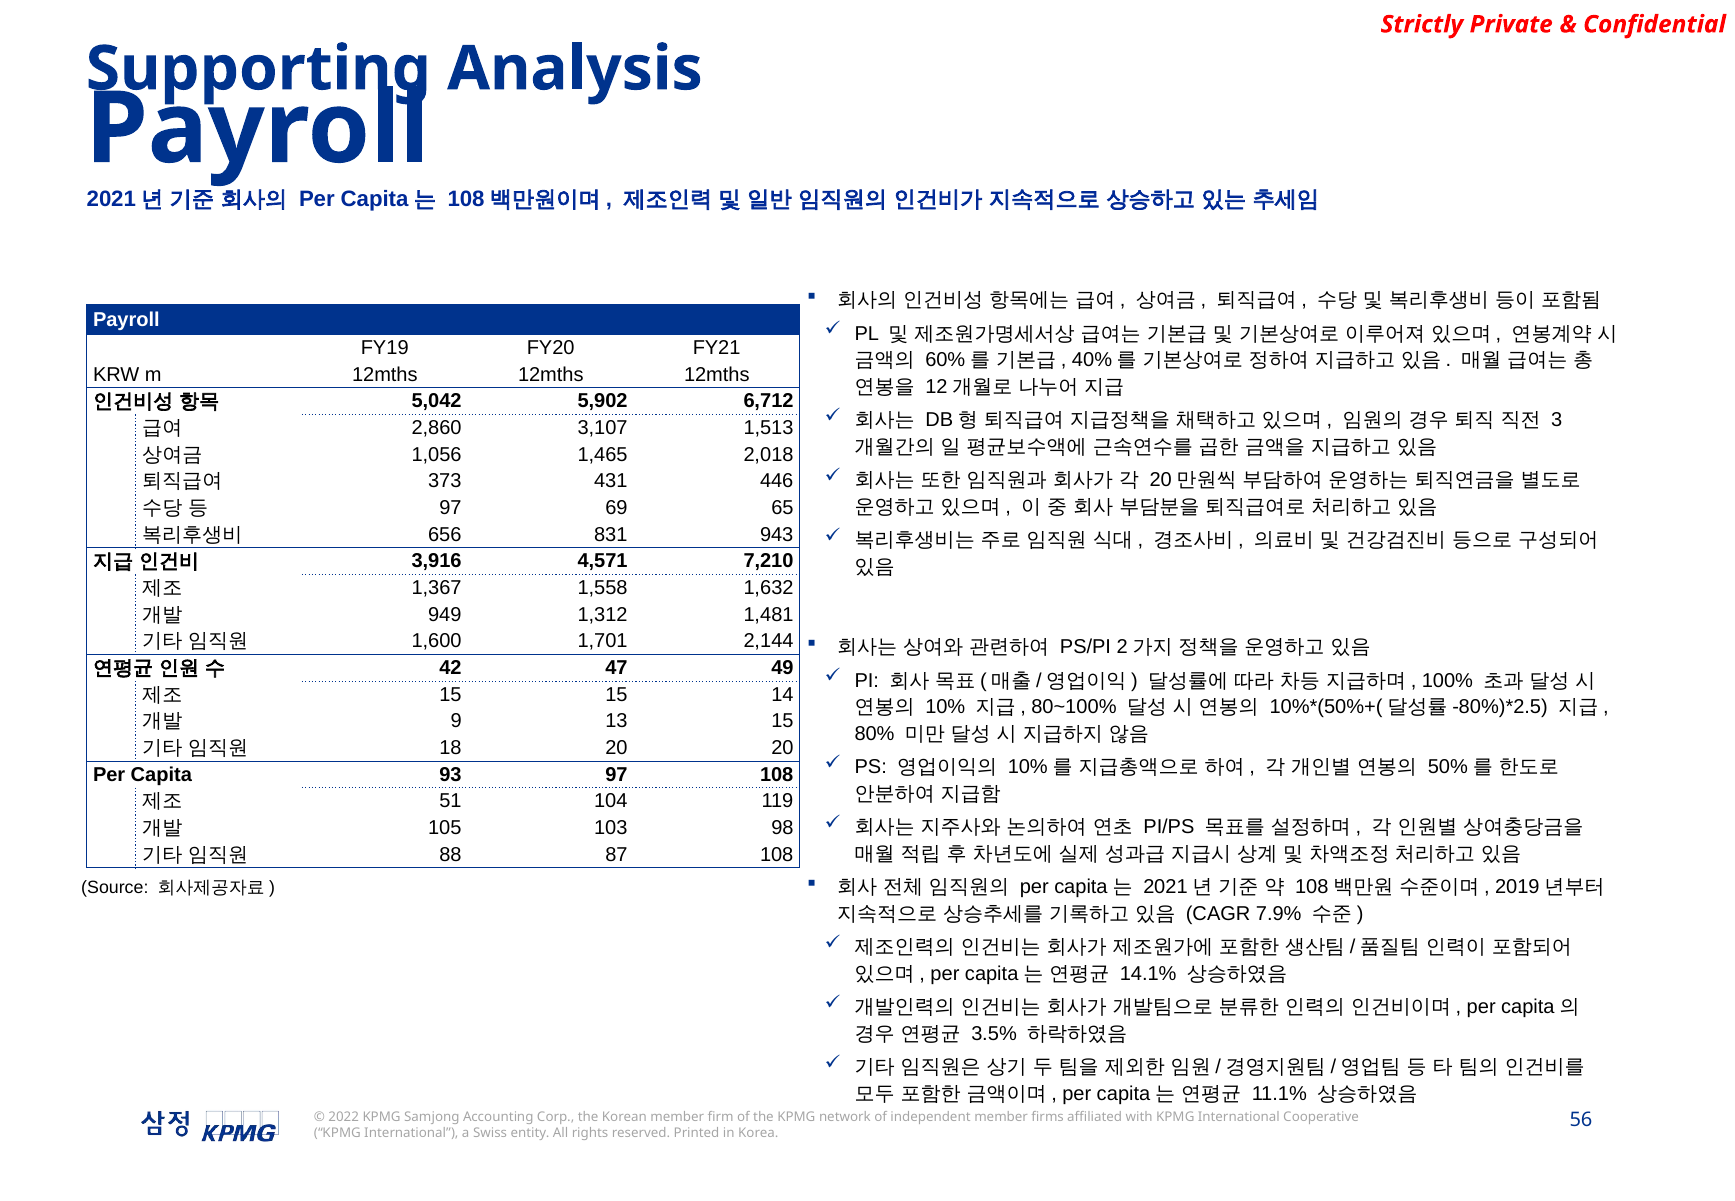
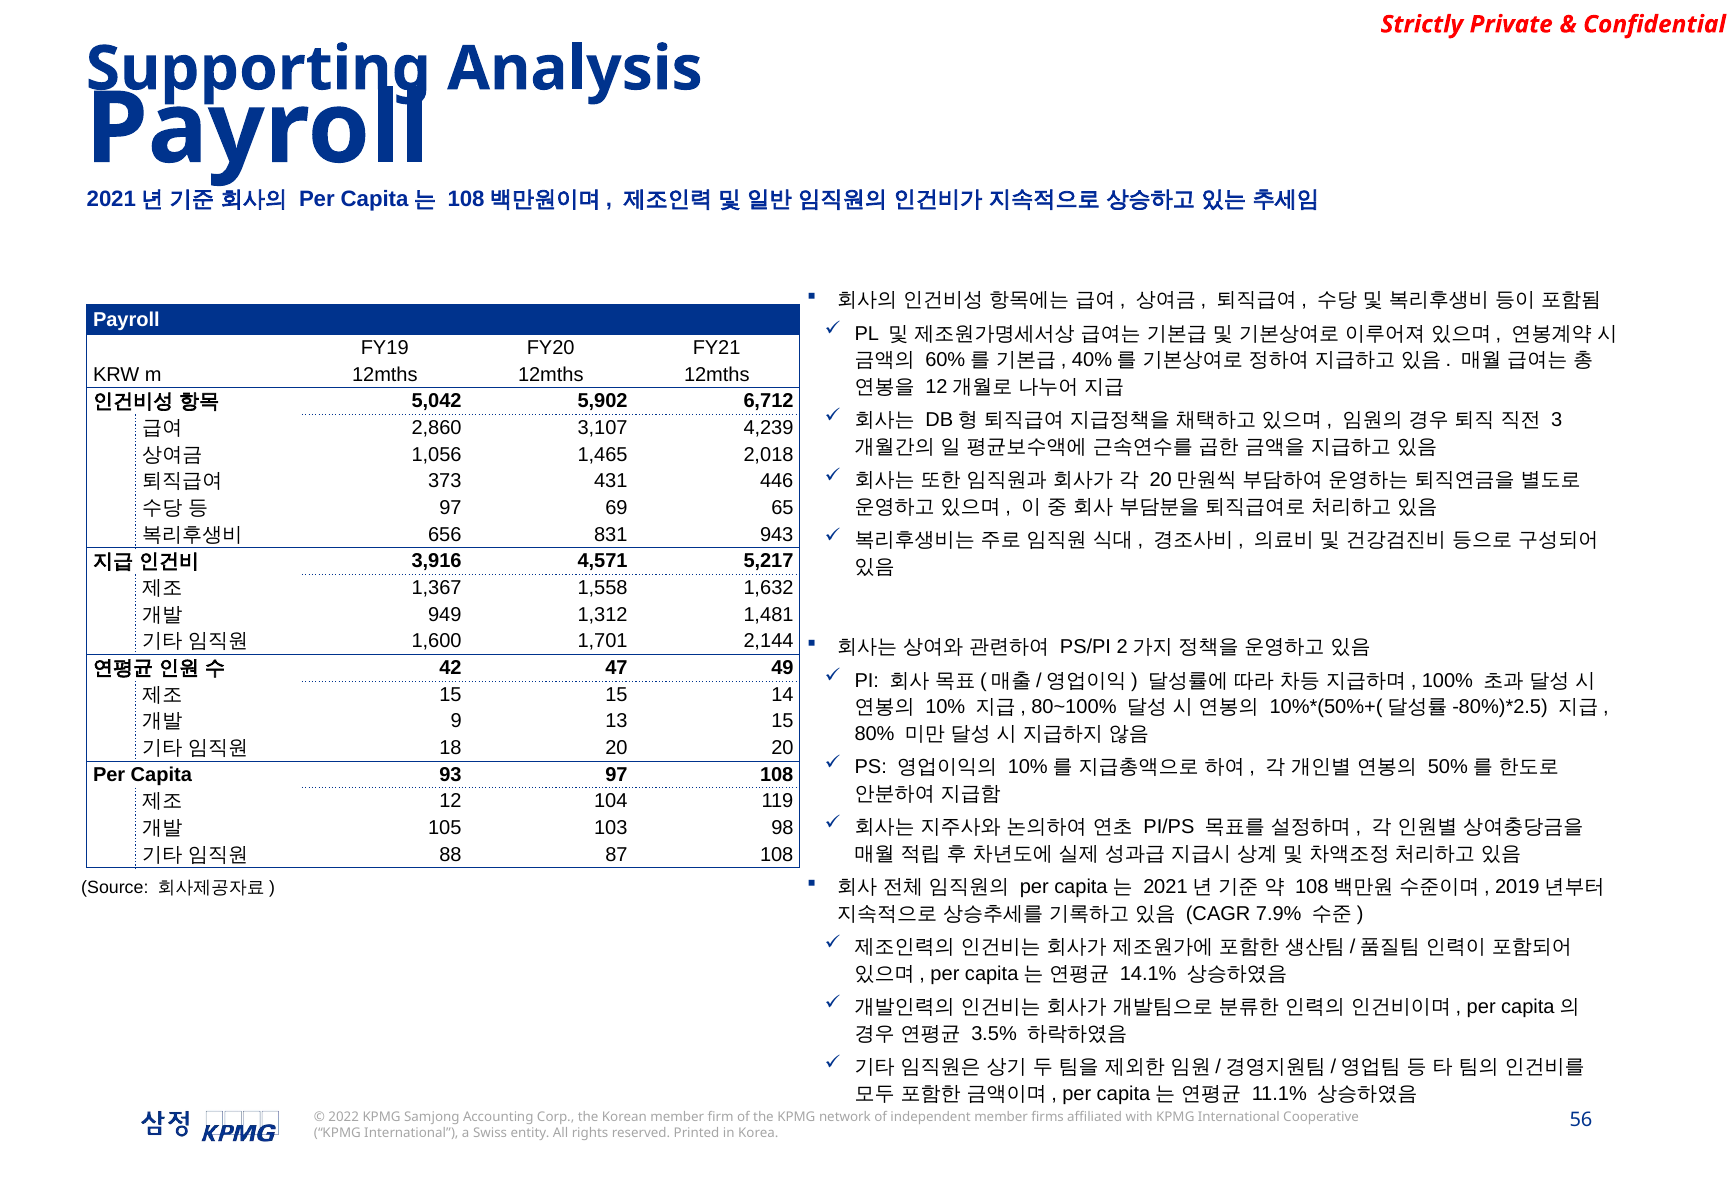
1,513: 1,513 -> 4,239 (768, 428)
7,210: 7,210 -> 5,217 (768, 561)
51: 51 -> 12 (451, 801)
